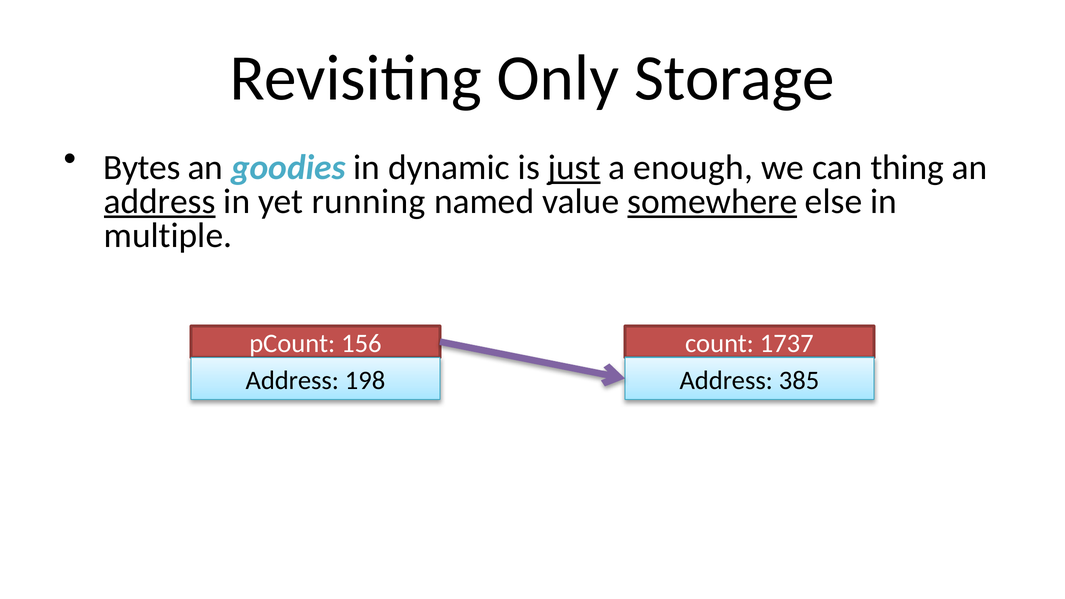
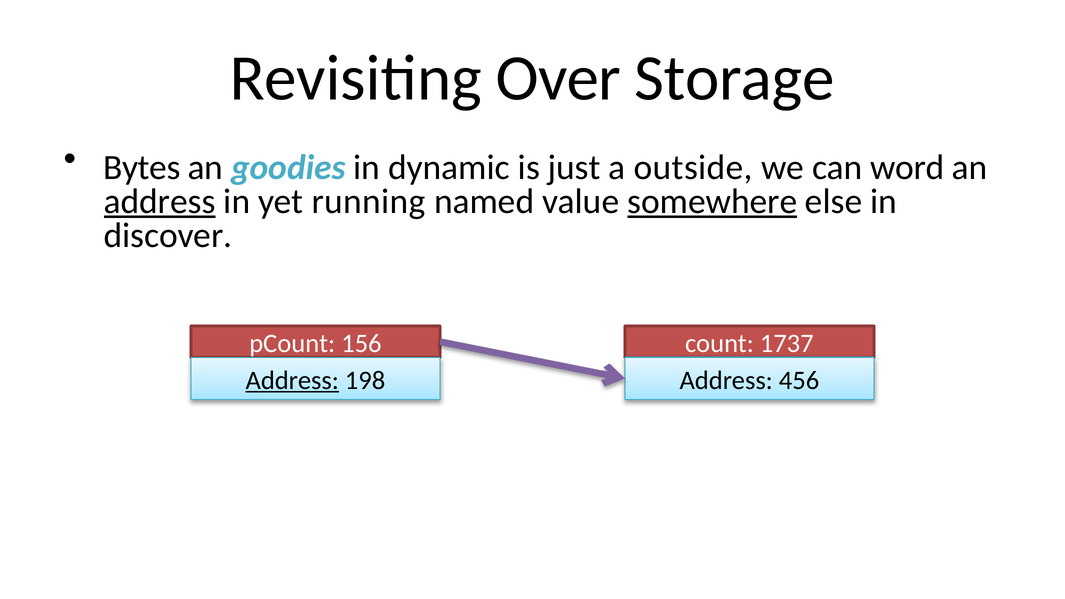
Only: Only -> Over (558, 78)
just underline: present -> none (574, 167)
enough: enough -> outside (693, 167)
thing: thing -> word (907, 167)
multiple: multiple -> discover (168, 236)
385: 385 -> 456 (799, 380)
Address underline: none -> present (292, 380)
